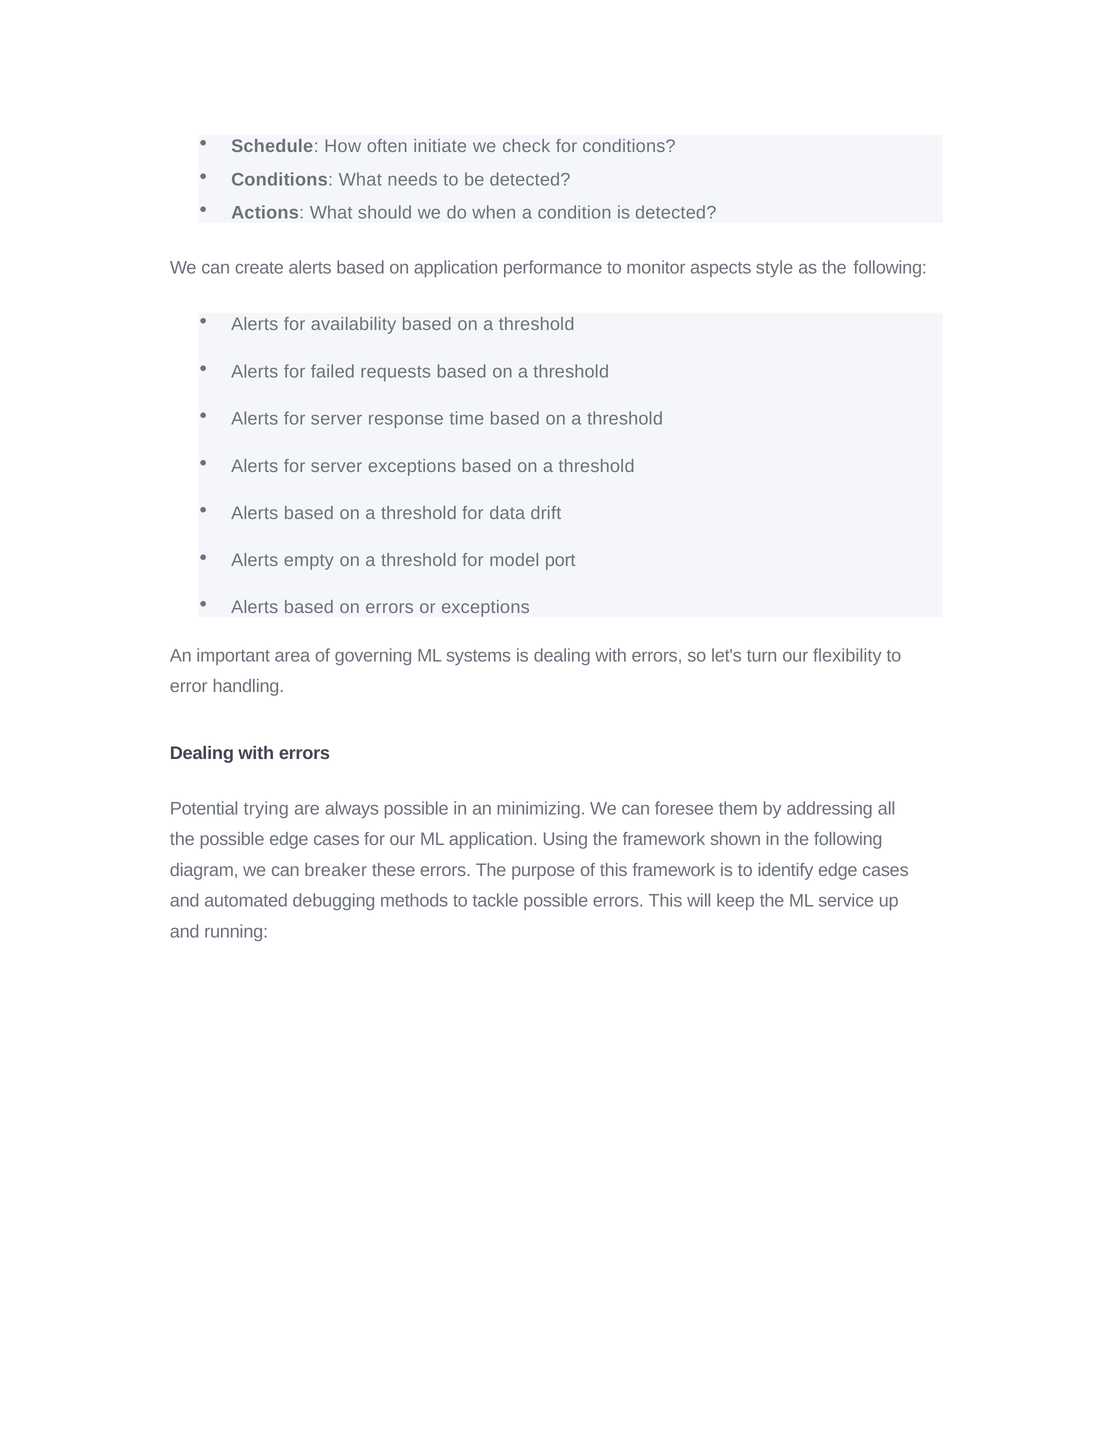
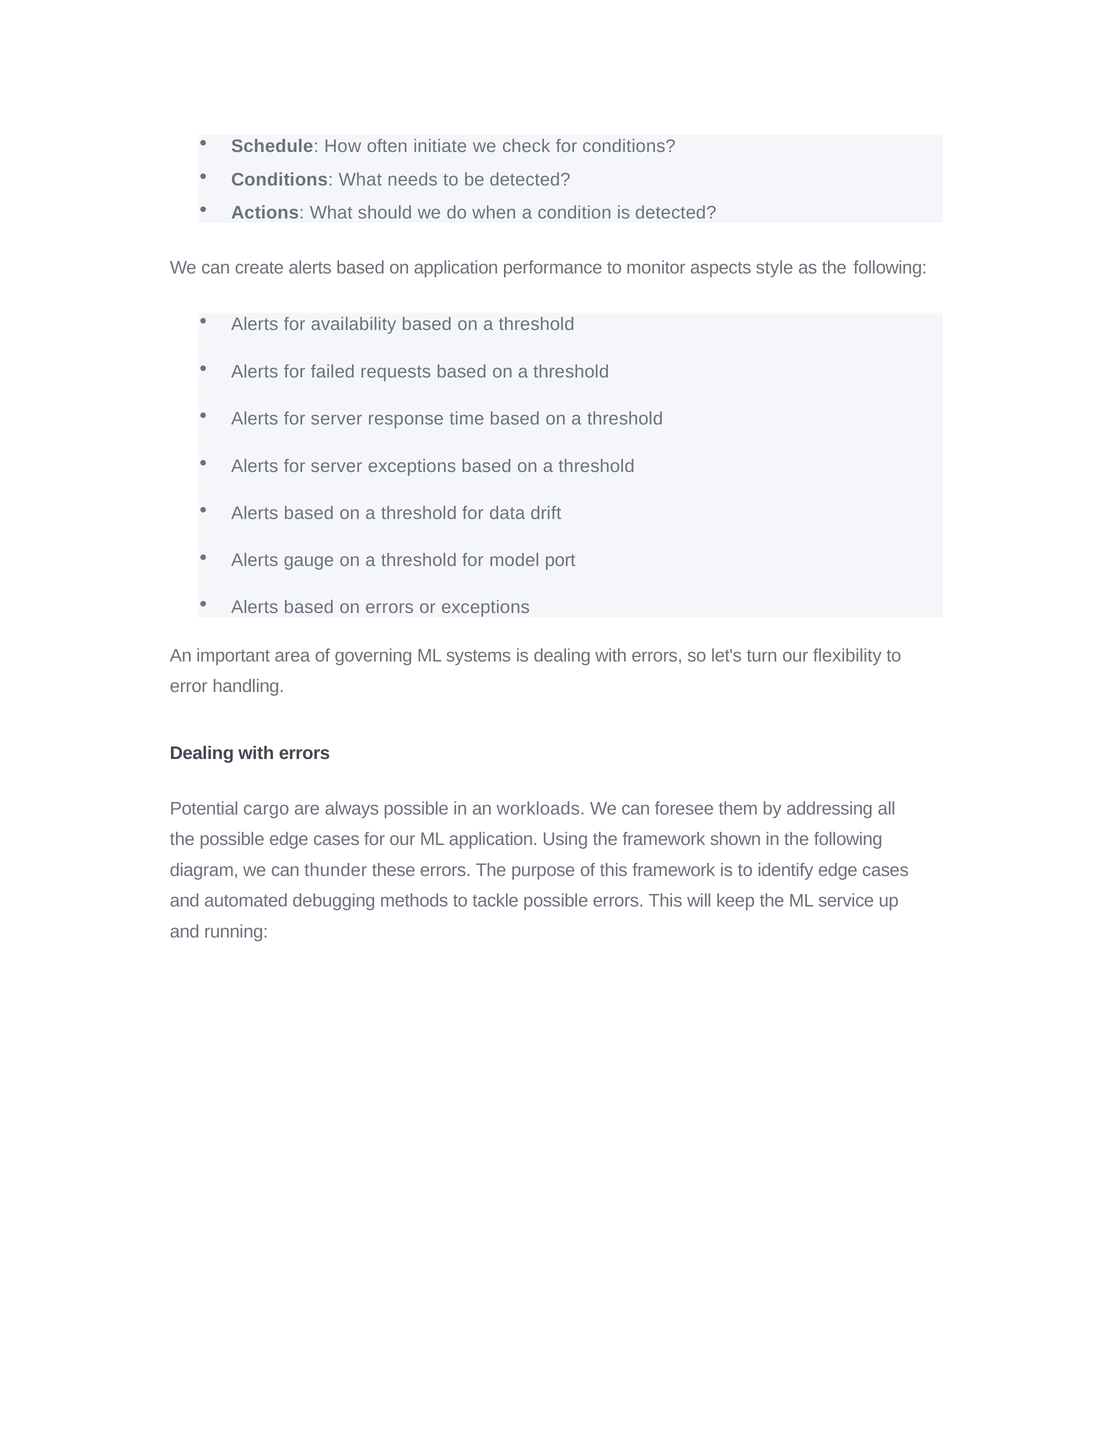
empty: empty -> gauge (309, 560)
trying: trying -> cargo (266, 808)
minimizing: minimizing -> workloads (541, 808)
breaker: breaker -> thunder (336, 870)
